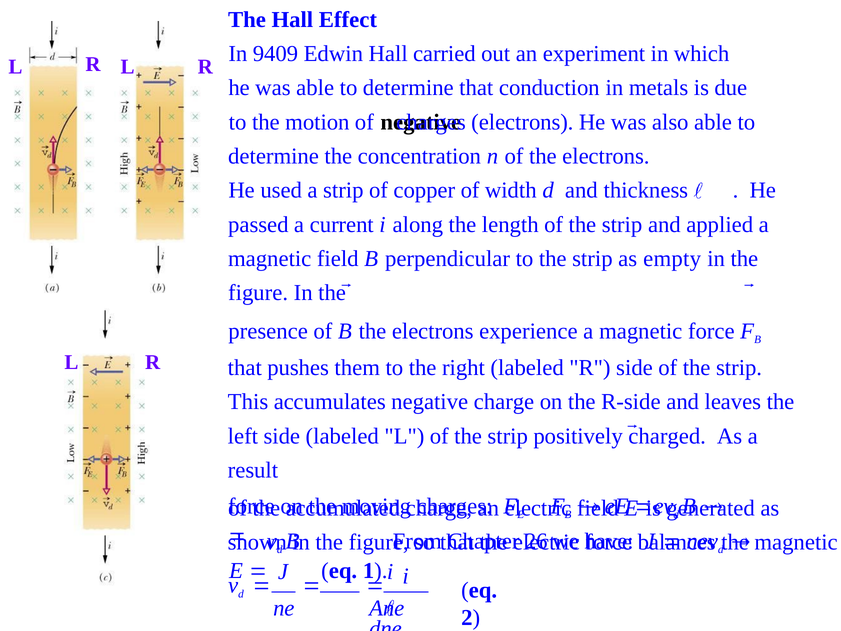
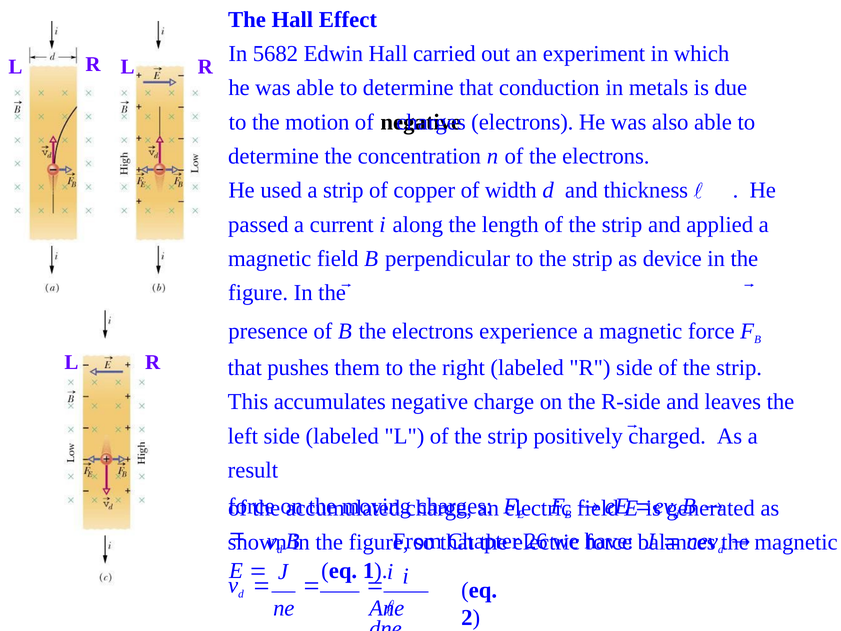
9409: 9409 -> 5682 (275, 54)
empty: empty -> device (672, 259)
